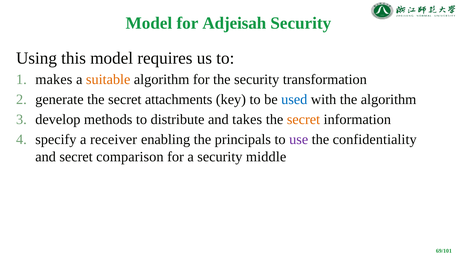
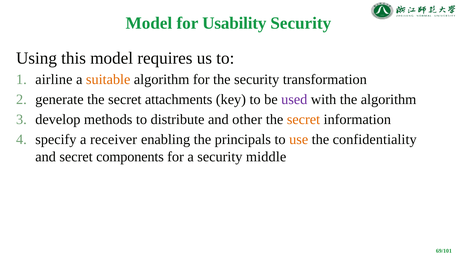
Adjeisah: Adjeisah -> Usability (234, 23)
makes: makes -> airline (54, 80)
used colour: blue -> purple (294, 100)
takes: takes -> other (247, 120)
use colour: purple -> orange (299, 140)
comparison: comparison -> components (130, 157)
